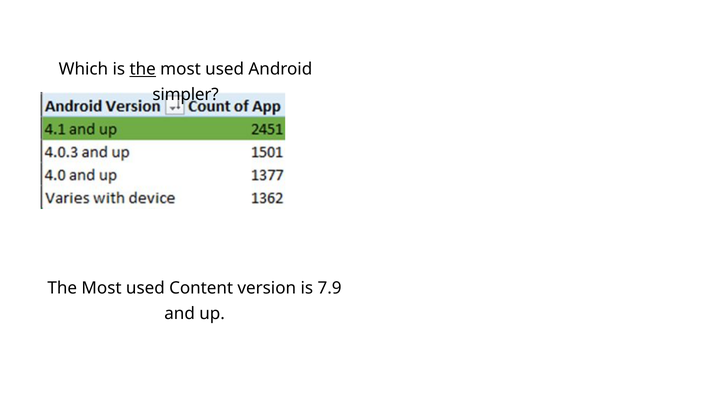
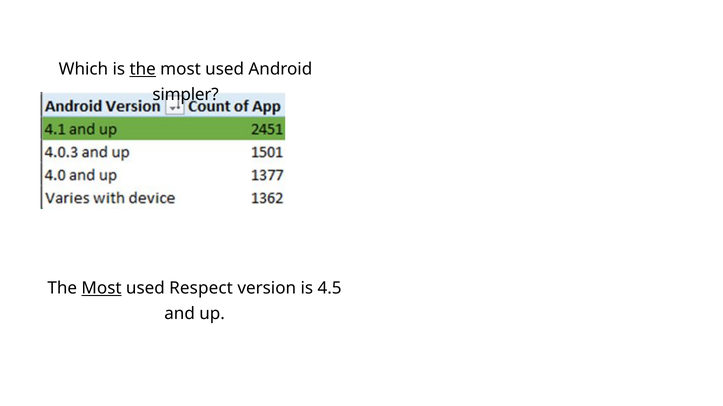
Most underline: none -> present (102, 289)
Content: Content -> Respect (201, 289)
7.9: 7.9 -> 4.5 (330, 289)
